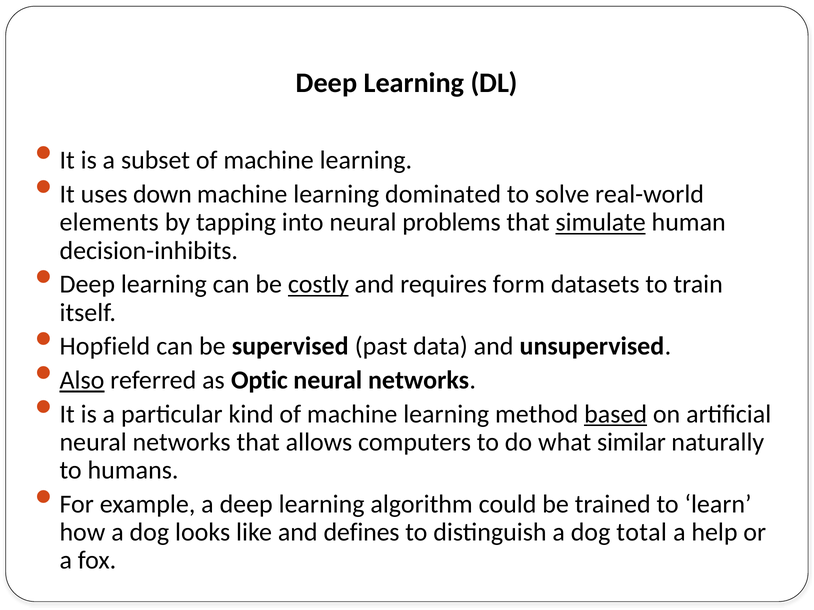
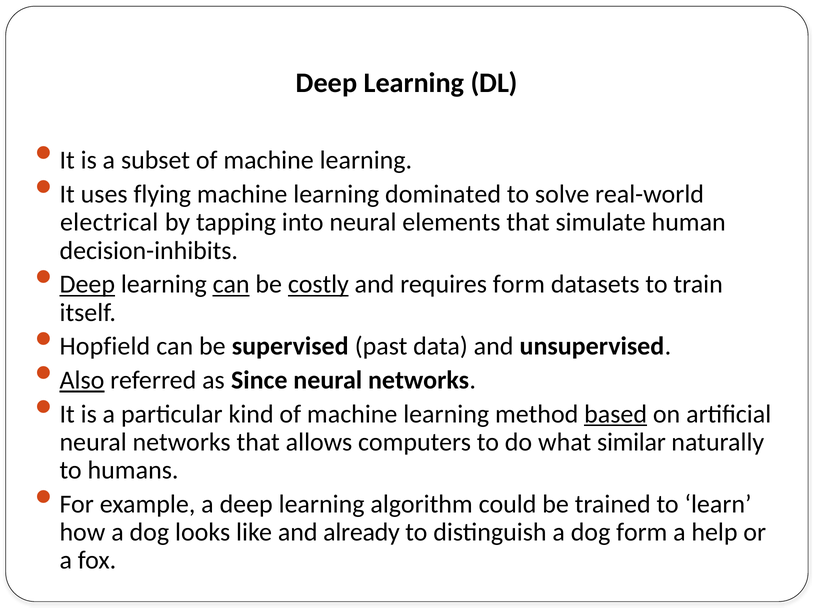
down: down -> flying (162, 195)
elements: elements -> electrical (109, 223)
problems: problems -> elements (451, 223)
simulate underline: present -> none (601, 223)
Deep underline: none -> present (87, 285)
can underline: none -> present (231, 285)
Optic: Optic -> Since (259, 381)
defines: defines -> already (362, 533)
dog total: total -> form (642, 533)
